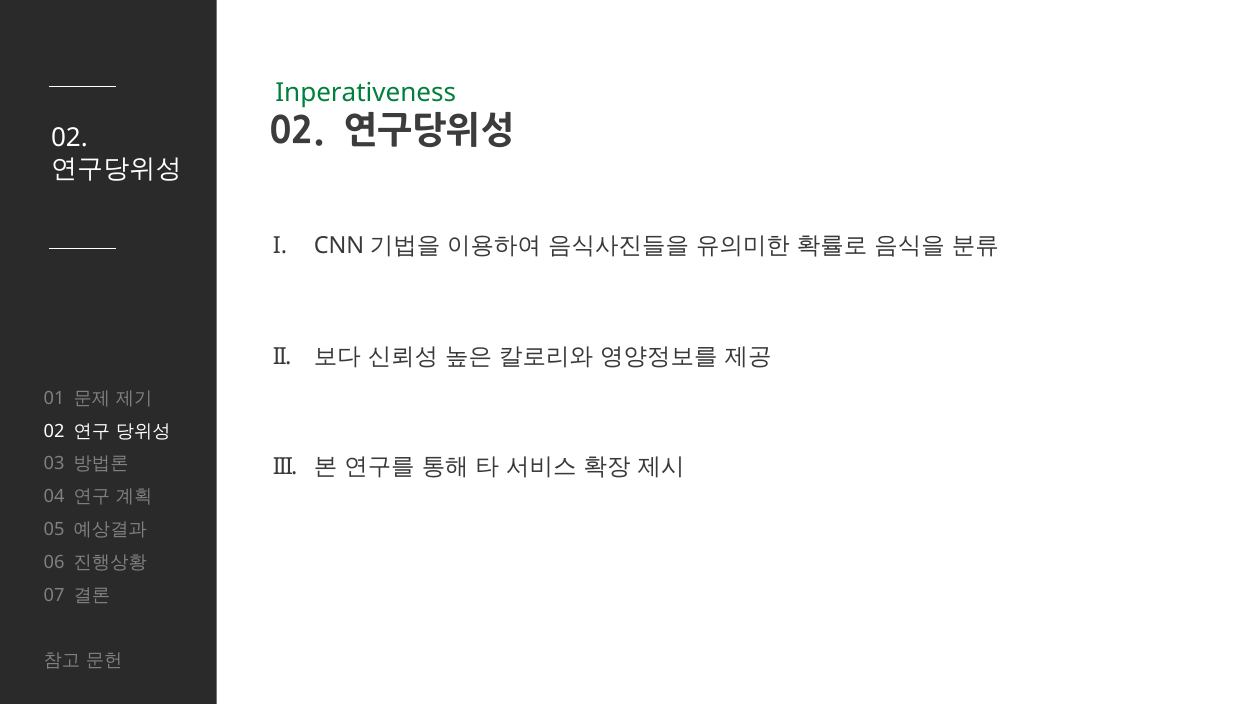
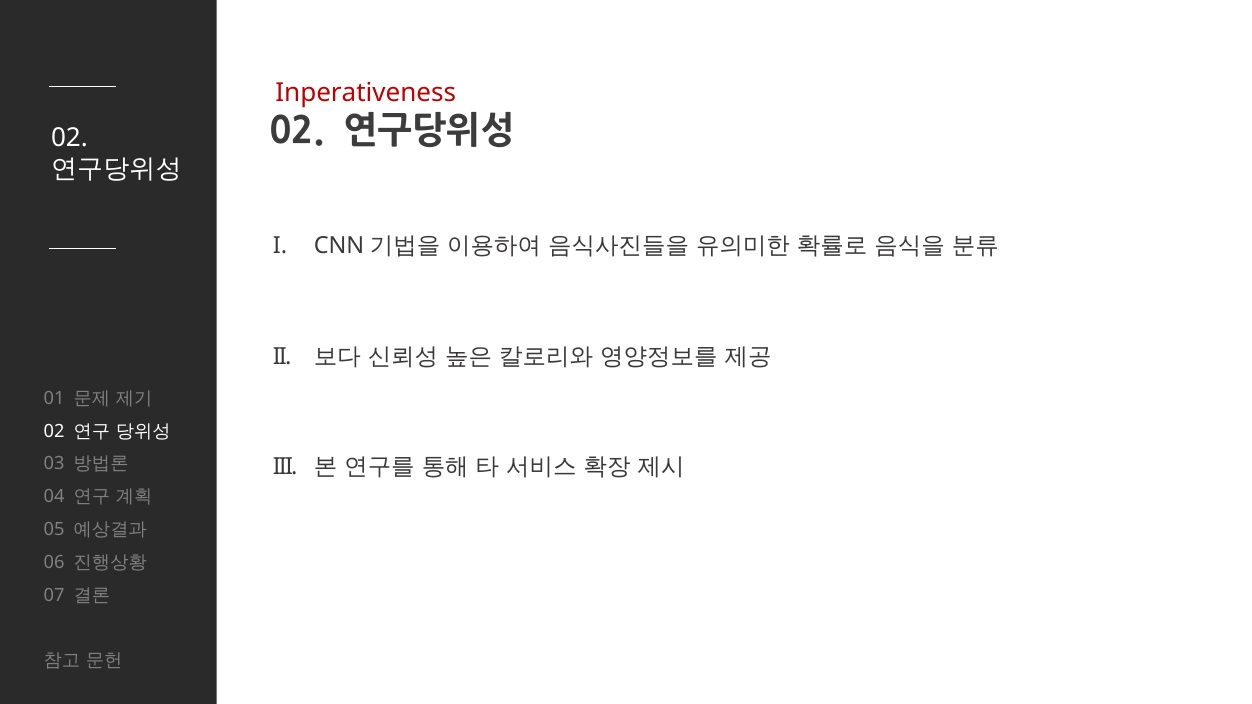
Inperativeness colour: green -> red (366, 93)
